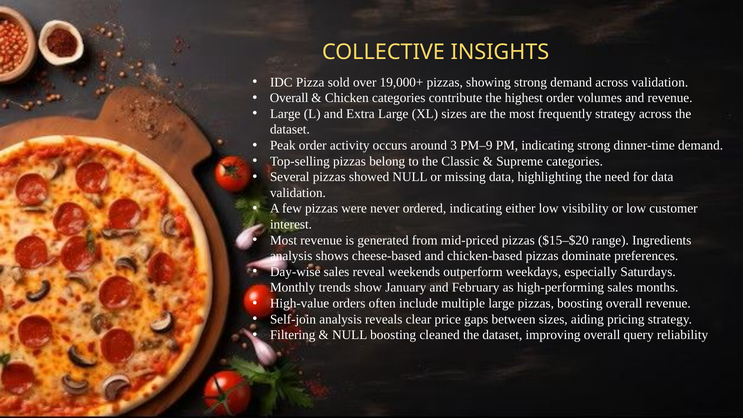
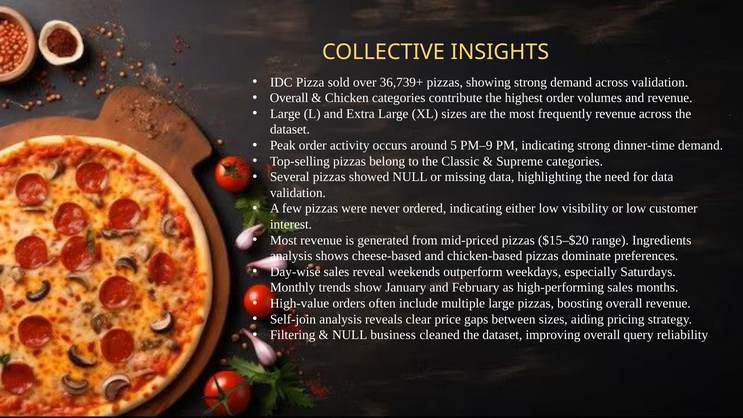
19,000+: 19,000+ -> 36,739+ (402, 82)
frequently strategy: strategy -> revenue (616, 114)
3: 3 -> 5 (454, 145)
NULL boosting: boosting -> business (393, 335)
